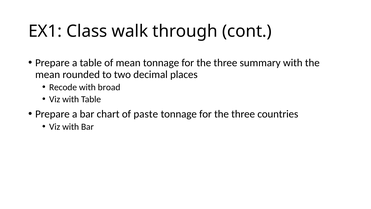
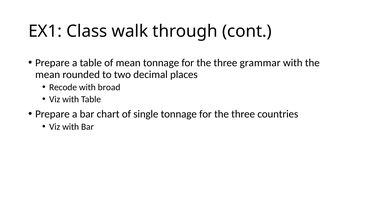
summary: summary -> grammar (260, 63)
paste: paste -> single (146, 114)
